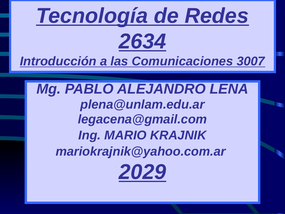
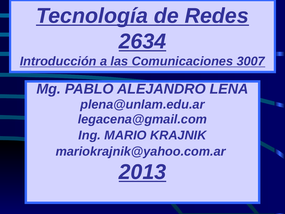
2029: 2029 -> 2013 (142, 172)
